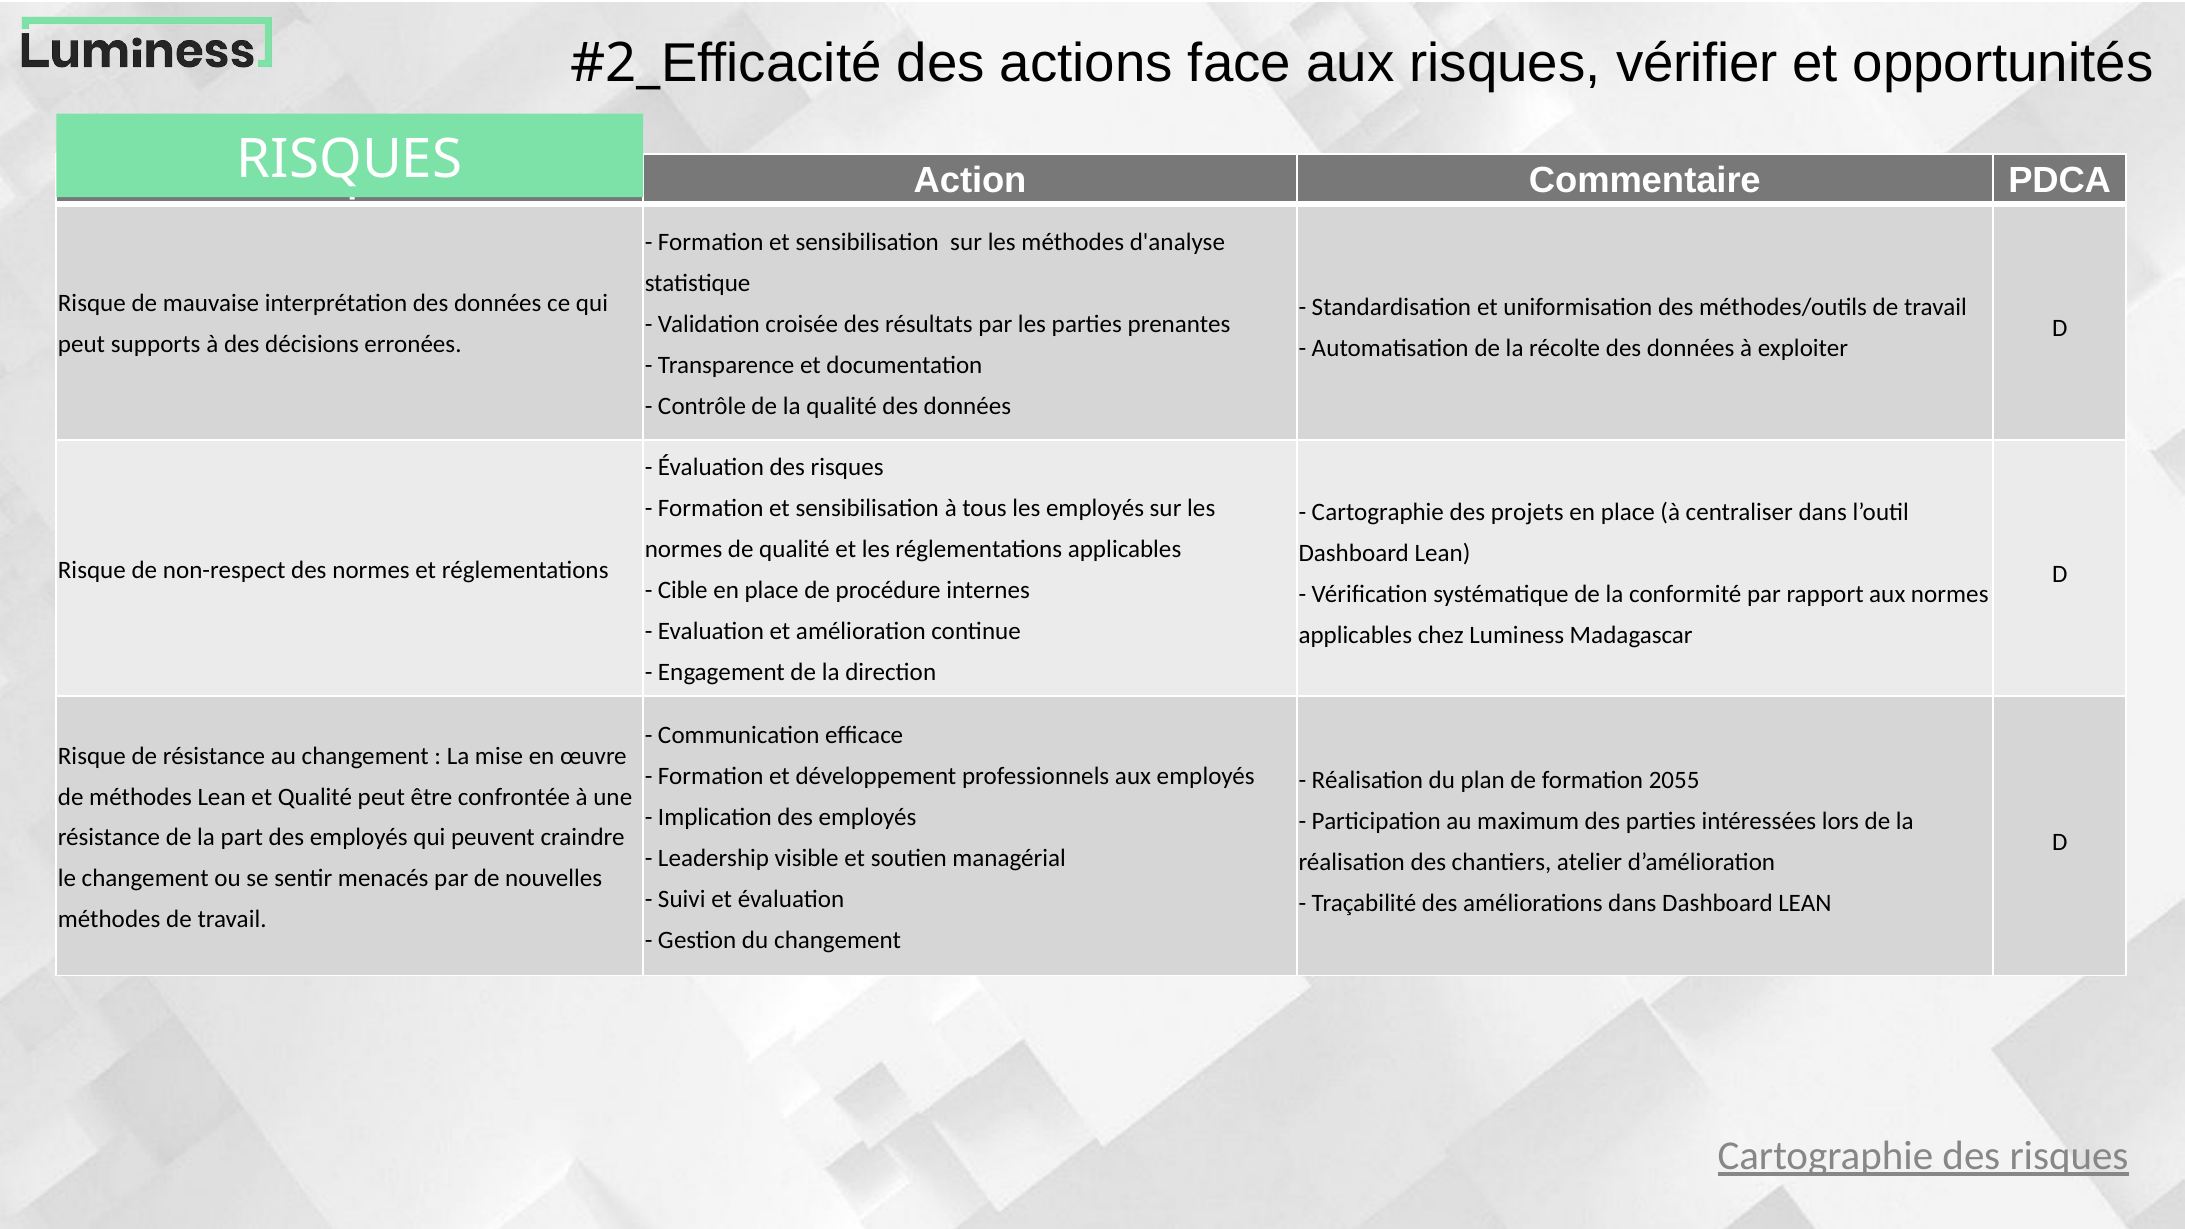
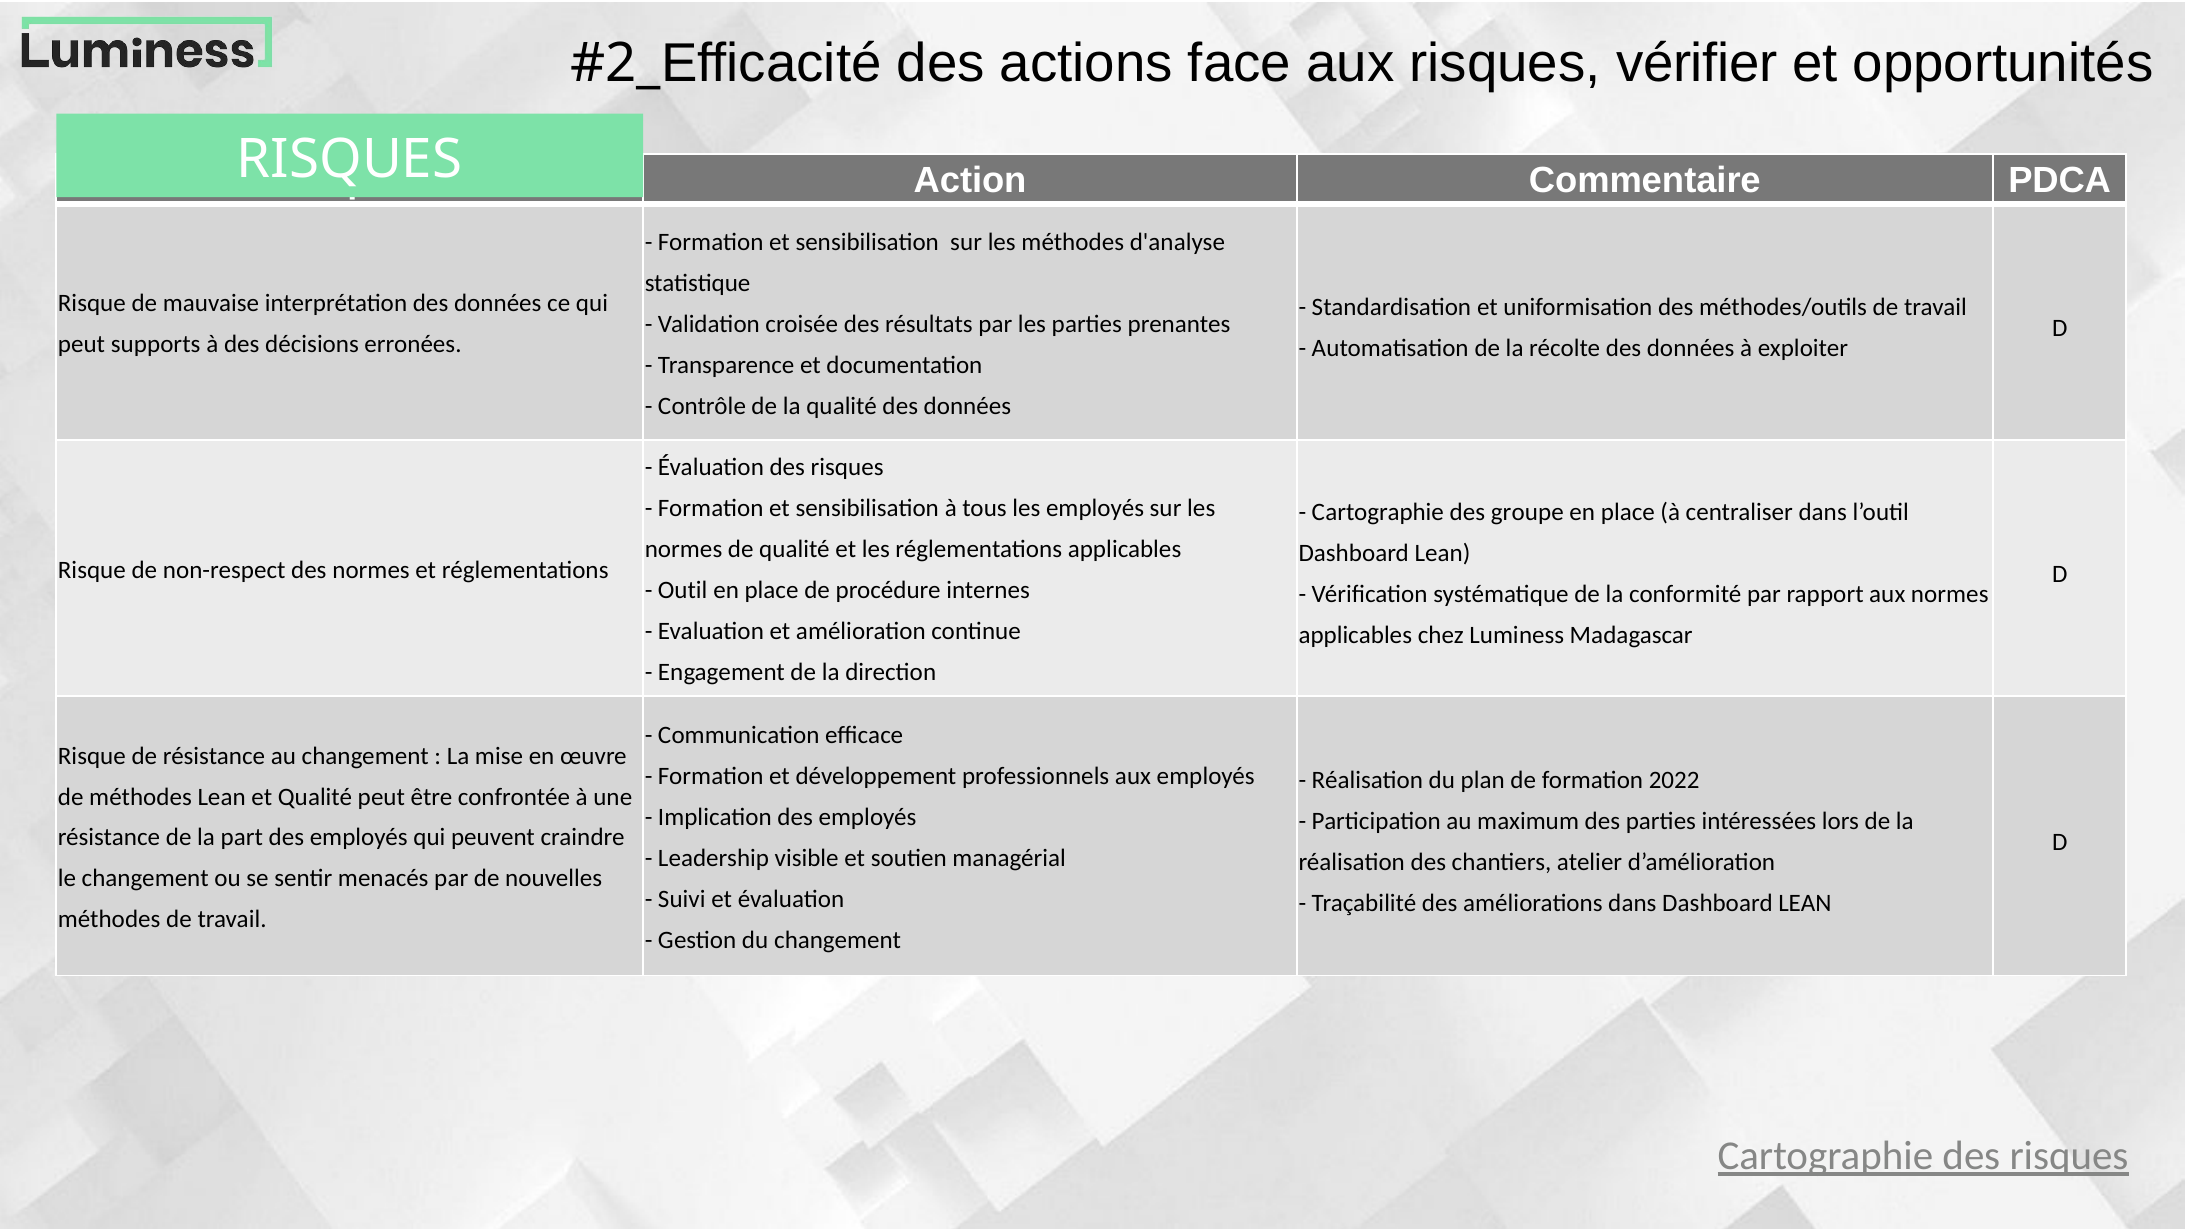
projets: projets -> groupe (1527, 513)
Cible: Cible -> Outil (683, 590)
2055: 2055 -> 2022 (1674, 780)
